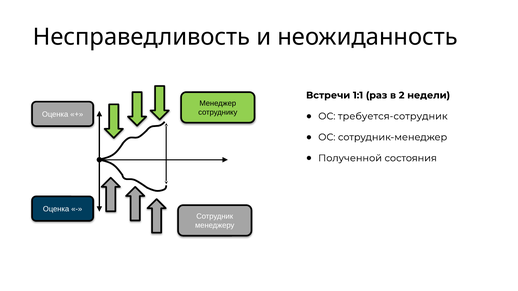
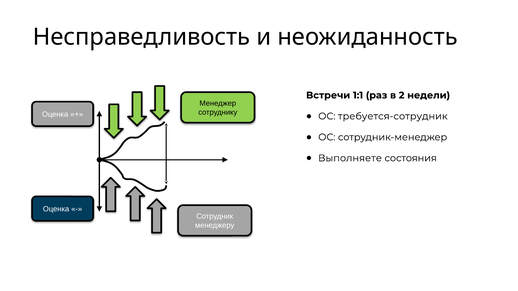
Полученной: Полученной -> Выполняете (350, 158)
